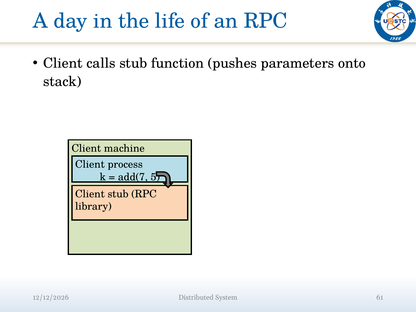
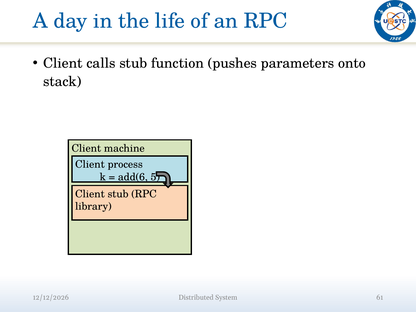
add(7: add(7 -> add(6 (133, 177)
